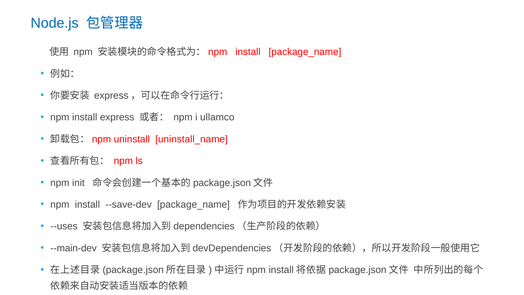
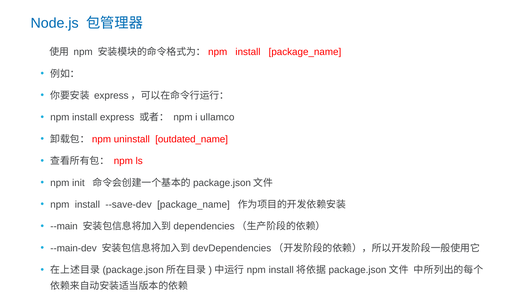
uninstall_name: uninstall_name -> outdated_name (192, 139)
--uses: --uses -> --main (64, 226)
